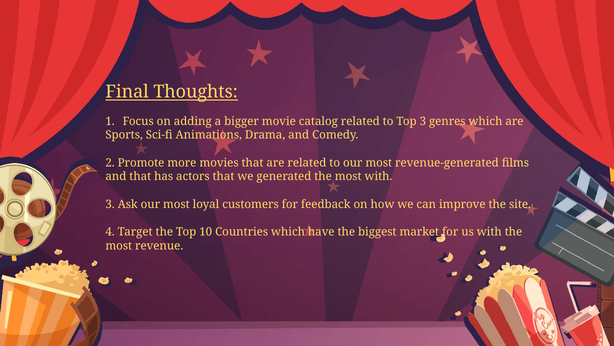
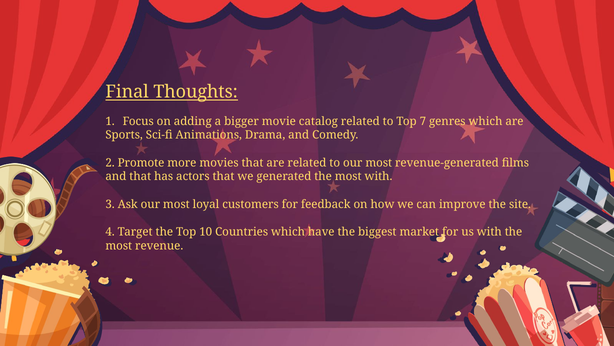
Top 3: 3 -> 7 (423, 121)
